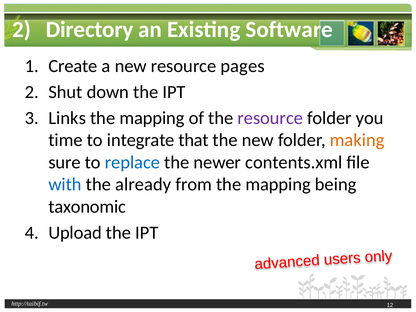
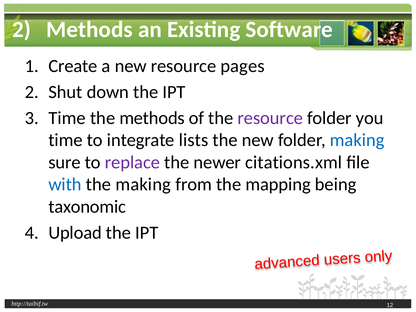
Directory: Directory -> Methods (89, 29)
Links: Links -> Time (67, 118)
mapping: mapping -> methods (152, 118)
that: that -> lists (193, 140)
making colour: orange -> blue (357, 140)
replace colour: blue -> purple (132, 162)
contents.xml: contents.xml -> citations.xml (294, 162)
the already: already -> making (143, 184)
